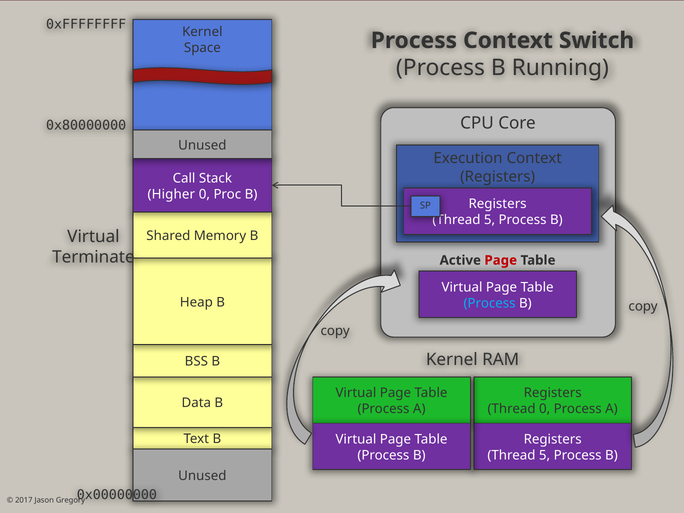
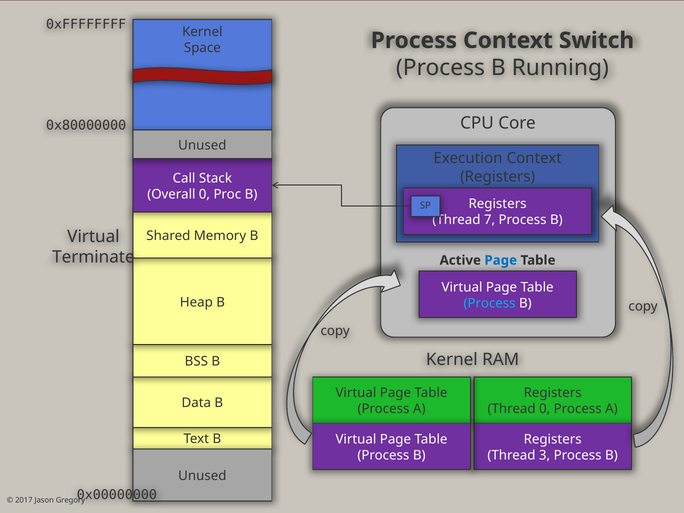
Higher: Higher -> Overall (171, 194)
5: 5 -> 7 (490, 220)
Page colour: red -> blue (501, 260)
5: 5 -> 3 (545, 455)
